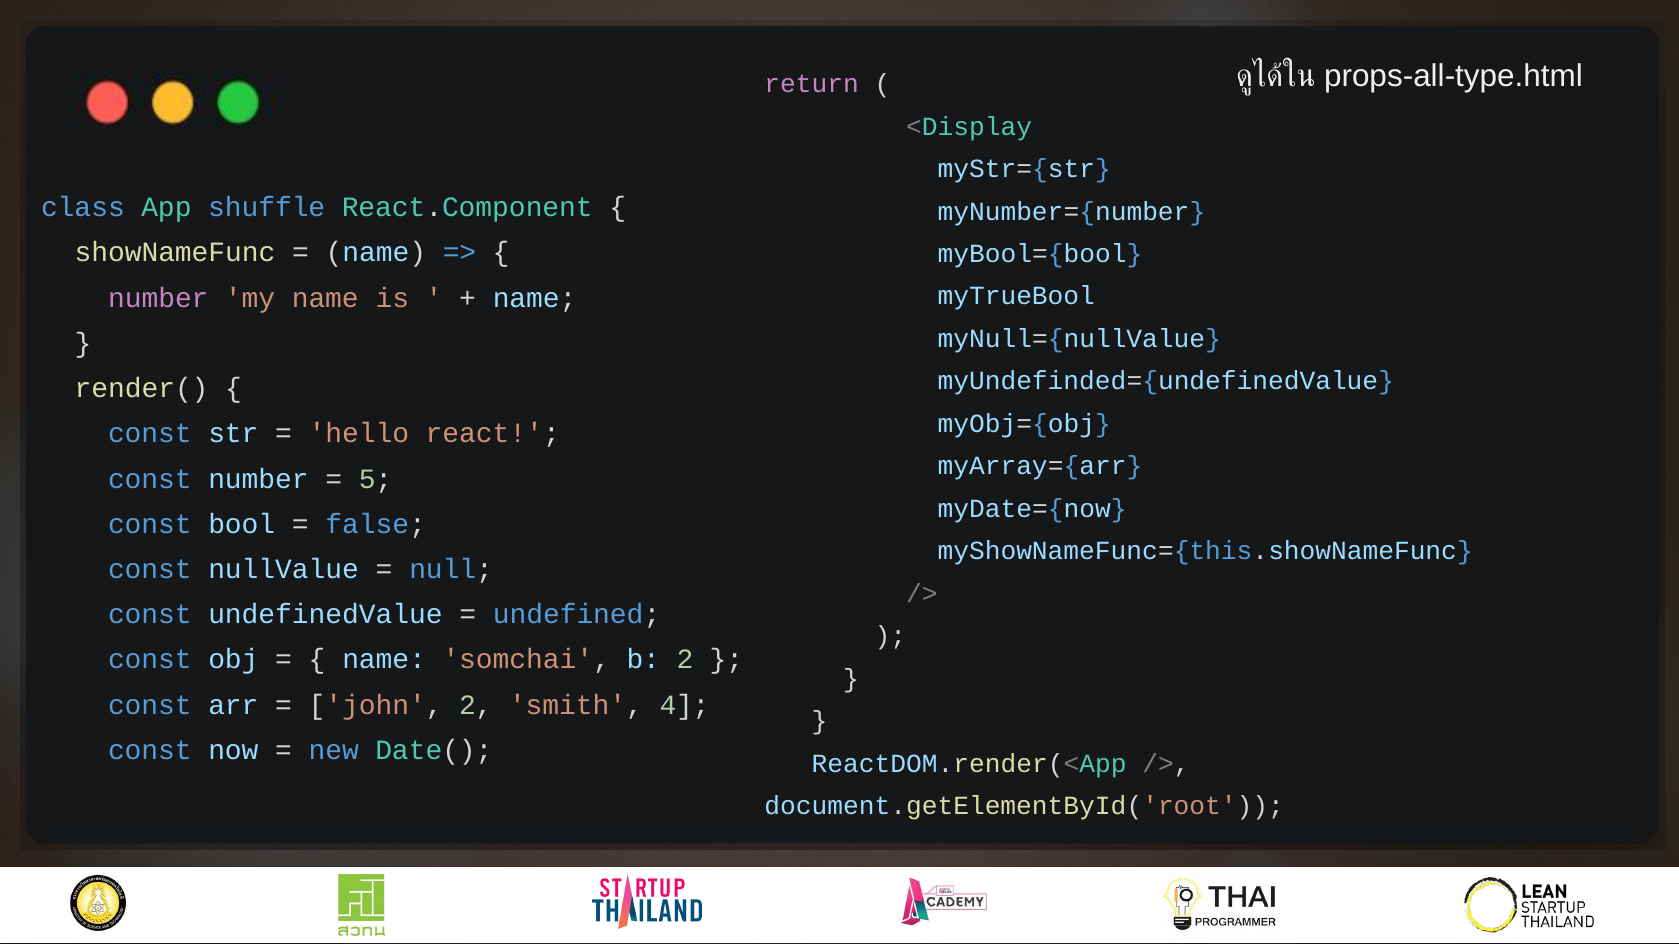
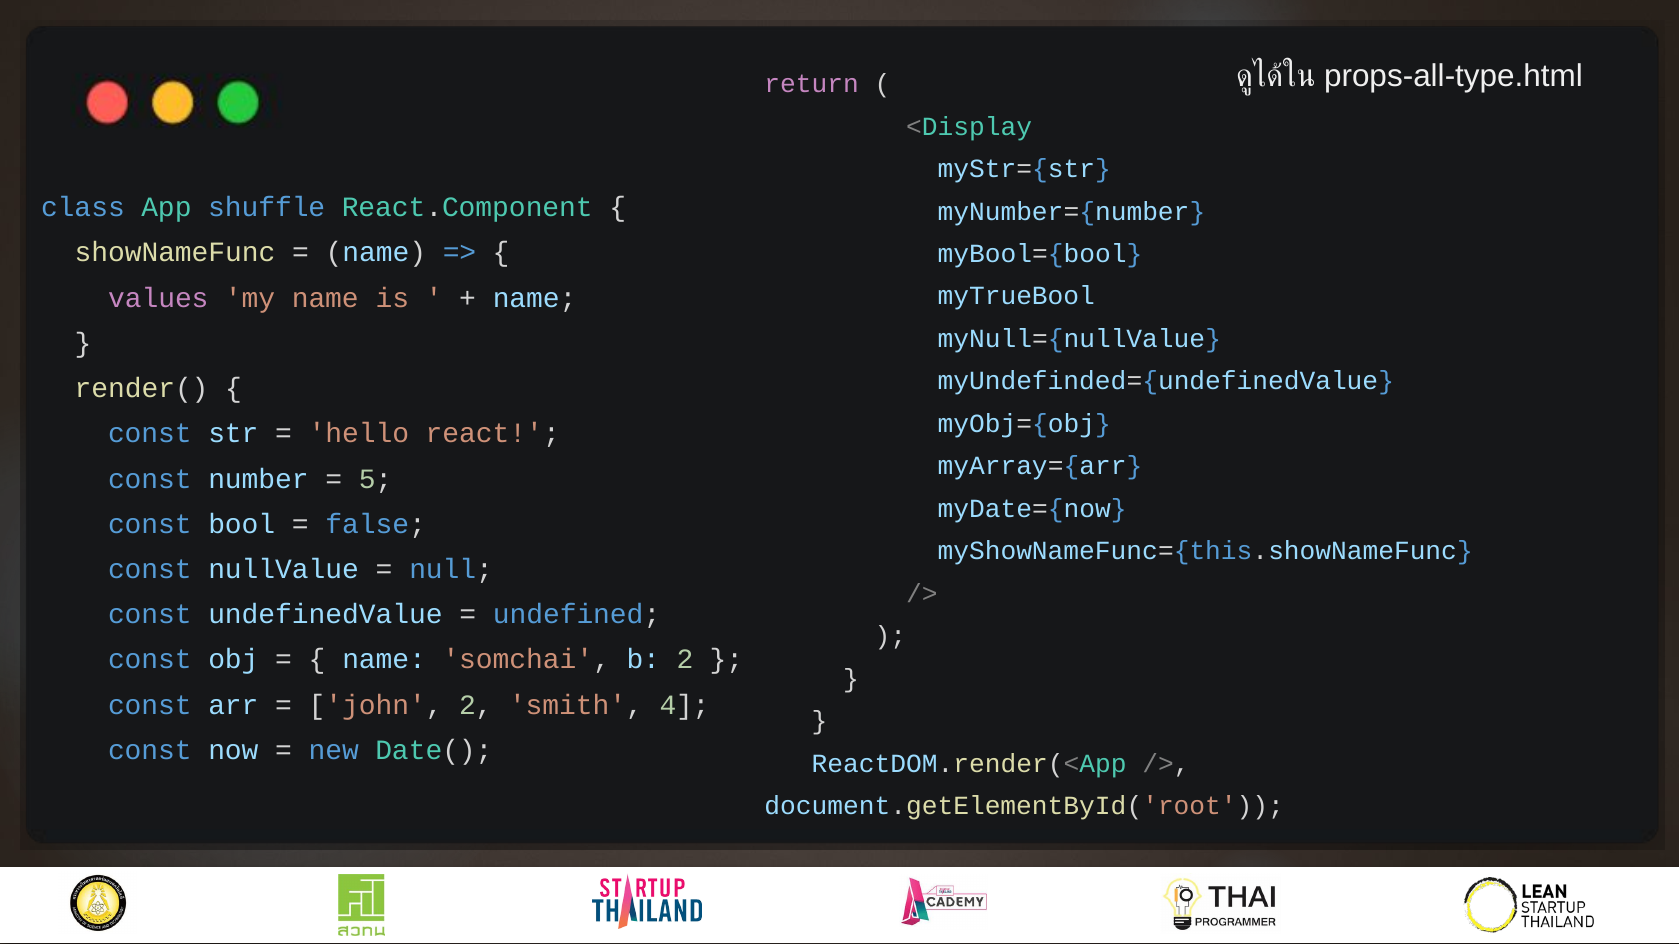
number: number -> values (158, 298)
